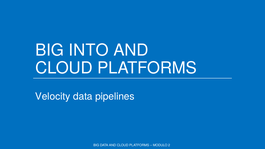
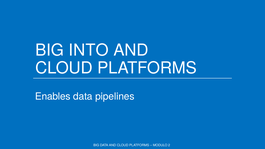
Velocity: Velocity -> Enables (53, 96)
